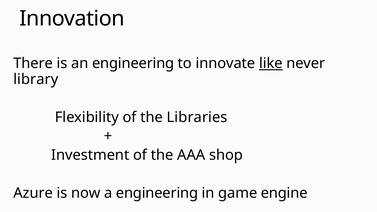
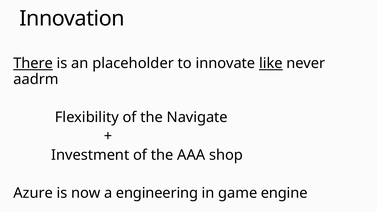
There underline: none -> present (33, 63)
an engineering: engineering -> placeholder (133, 63)
library: library -> aadrm (36, 79)
Libraries: Libraries -> Navigate (197, 117)
